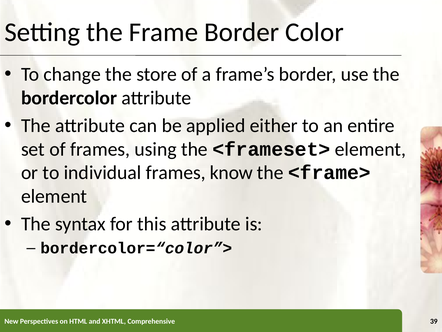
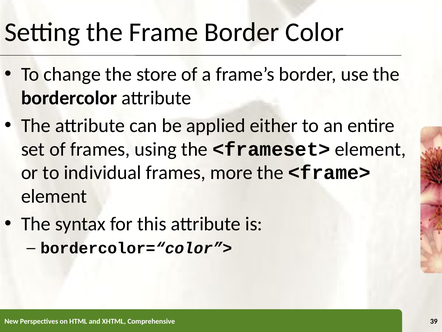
know: know -> more (231, 173)
